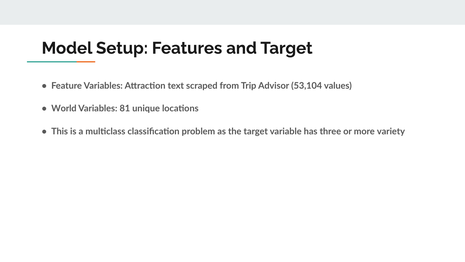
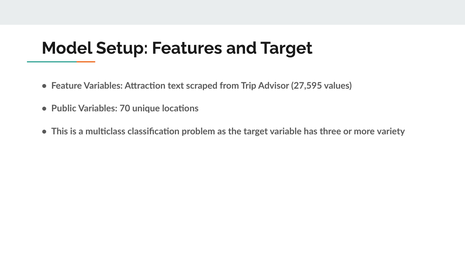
53,104: 53,104 -> 27,595 (307, 86)
World: World -> Public (64, 108)
81: 81 -> 70 (125, 108)
